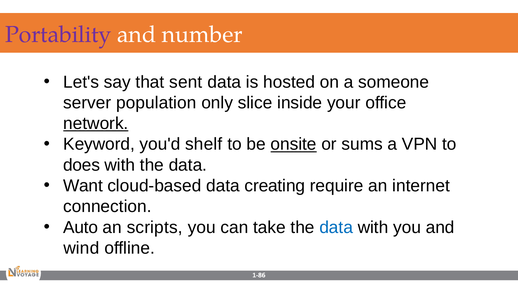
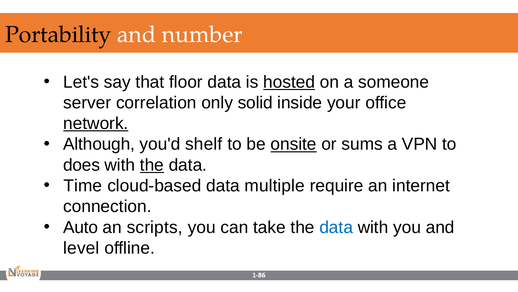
Portability colour: purple -> black (58, 34)
sent: sent -> floor (186, 82)
hosted underline: none -> present (289, 82)
population: population -> correlation (156, 103)
slice: slice -> solid (255, 103)
Keyword: Keyword -> Although (99, 144)
the underline: none -> present (152, 165)
Want: Want -> Time (83, 185)
creating: creating -> multiple (275, 185)
wind: wind -> level (81, 248)
